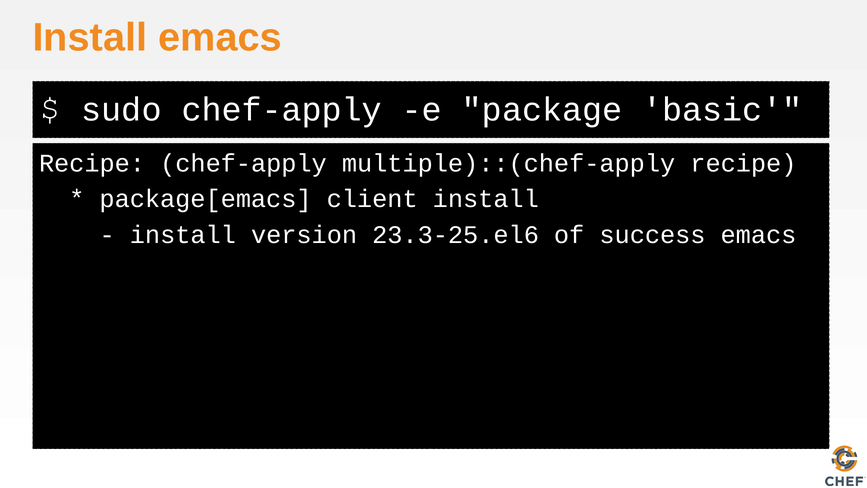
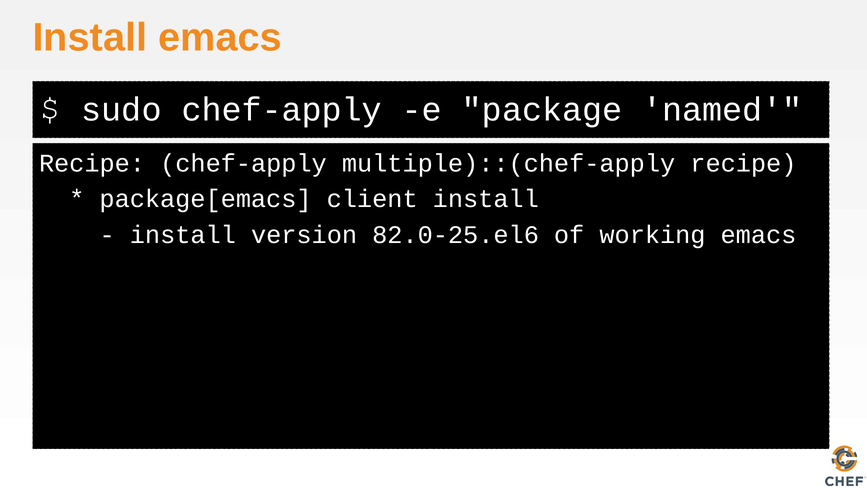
basic: basic -> named (722, 110)
23.3-25.el6: 23.3-25.el6 -> 82.0-25.el6 (456, 235)
success: success -> working (653, 235)
